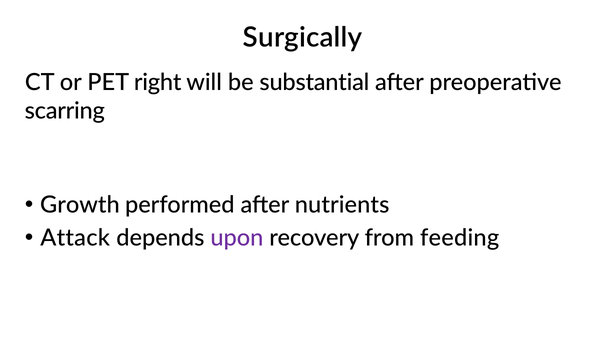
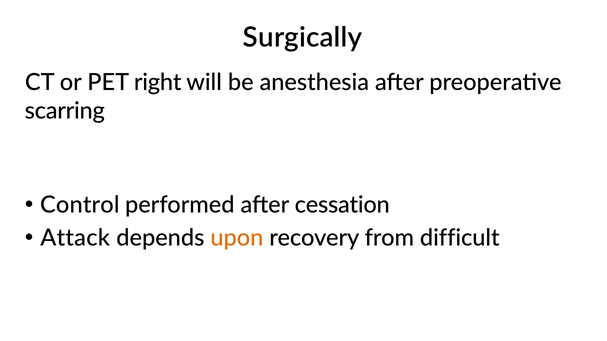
substantial: substantial -> anesthesia (314, 83)
Growth: Growth -> Control (80, 205)
nutrients: nutrients -> cessation (342, 205)
upon colour: purple -> orange (237, 239)
feeding: feeding -> difficult (460, 239)
